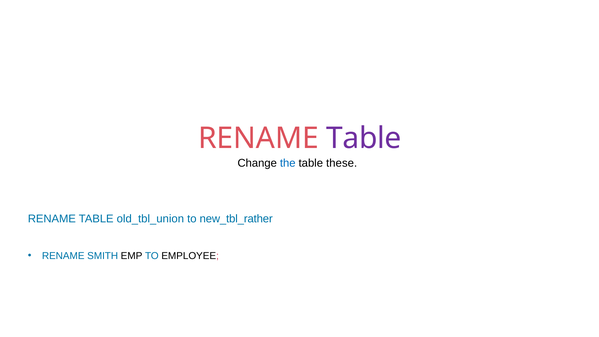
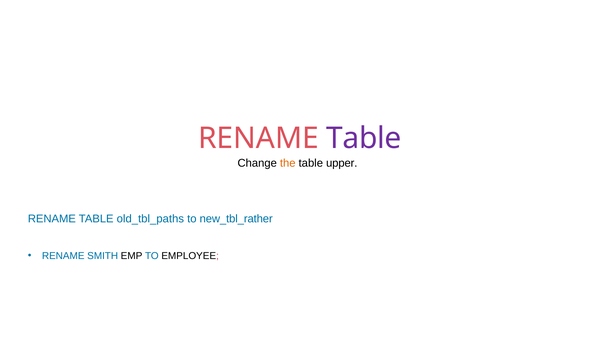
the colour: blue -> orange (288, 163)
these: these -> upper (342, 163)
old_tbl_union: old_tbl_union -> old_tbl_paths (150, 219)
